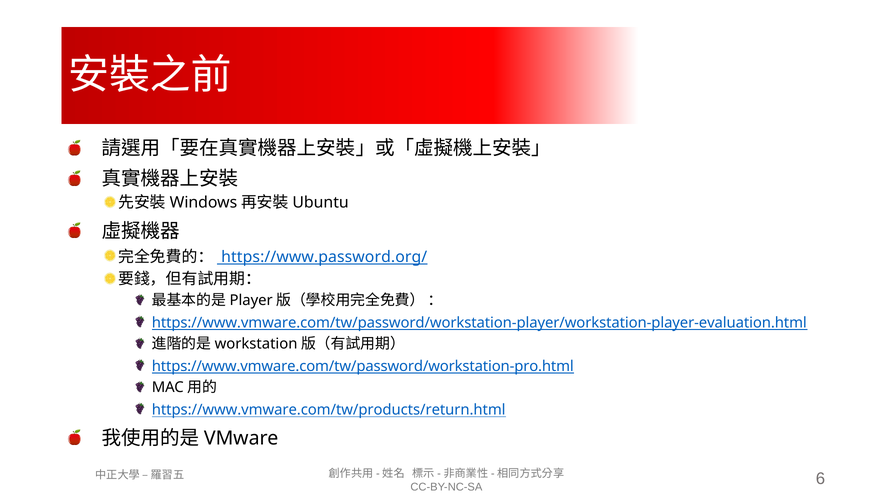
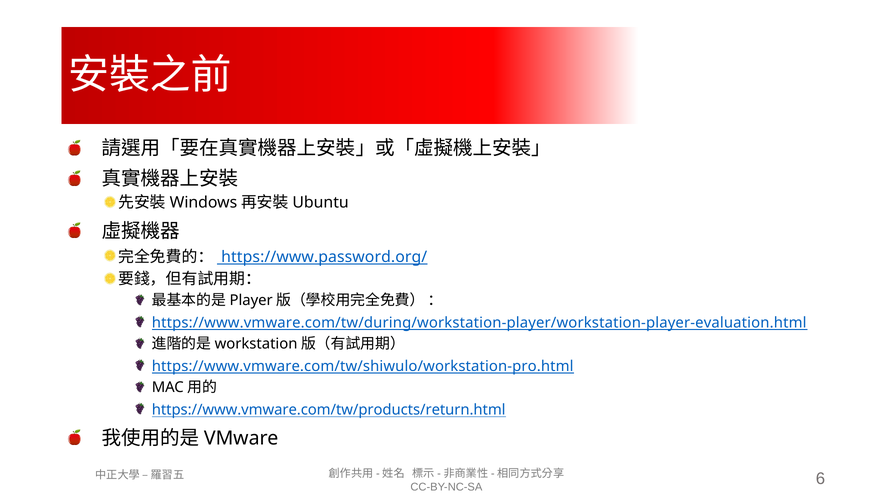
https://www.vmware.com/tw/password/workstation-player/workstation-player-evaluation.html: https://www.vmware.com/tw/password/workstation-player/workstation-player-evaluation.html -> https://www.vmware.com/tw/during/workstation-player/workstation-player-evaluation.html (479, 322)
https://www.vmware.com/tw/password/workstation-pro.html: https://www.vmware.com/tw/password/workstation-pro.html -> https://www.vmware.com/tw/shiwulo/workstation-pro.html (363, 366)
